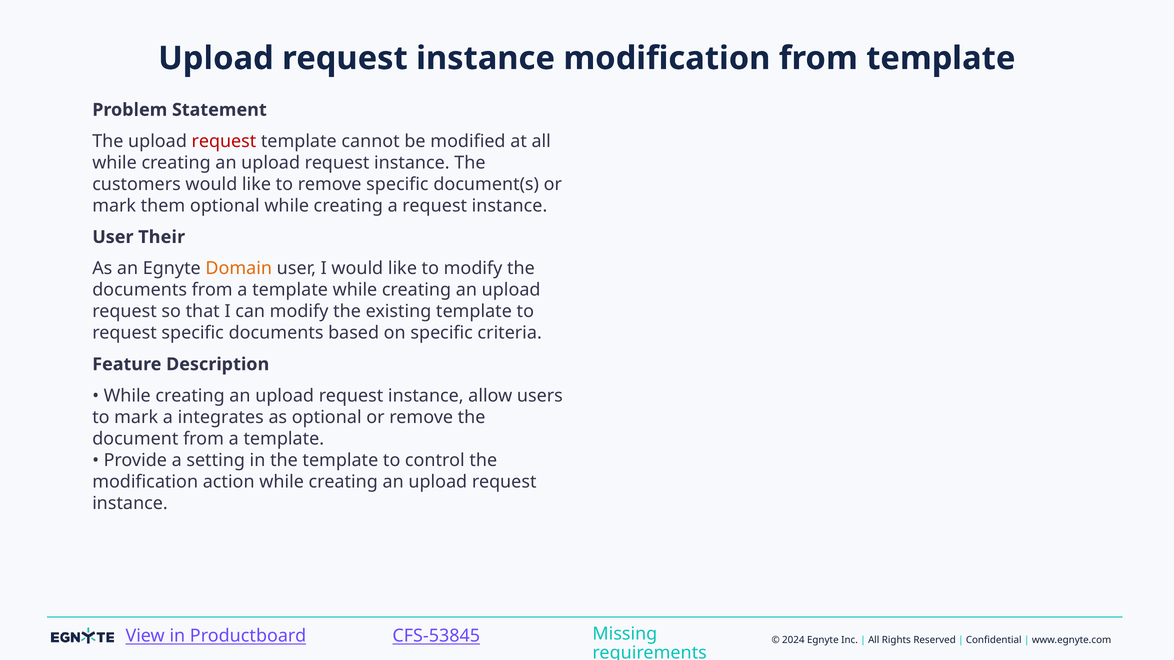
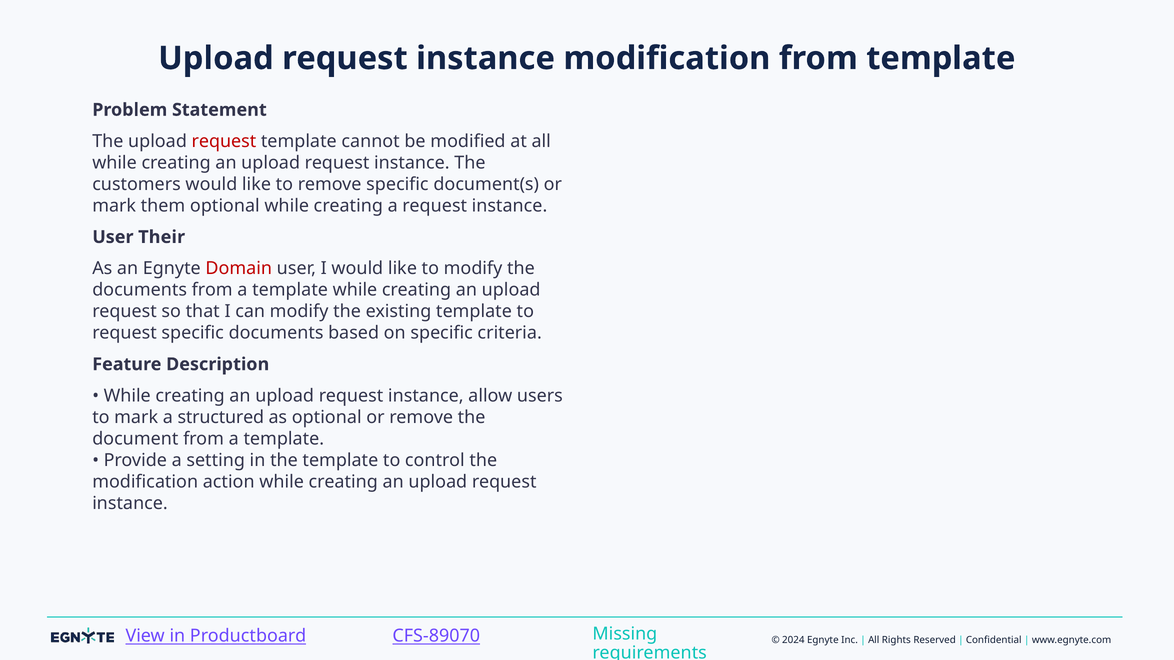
Domain colour: orange -> red (239, 269)
integrates: integrates -> structured (221, 417)
CFS-53845: CFS-53845 -> CFS-89070 (436, 636)
